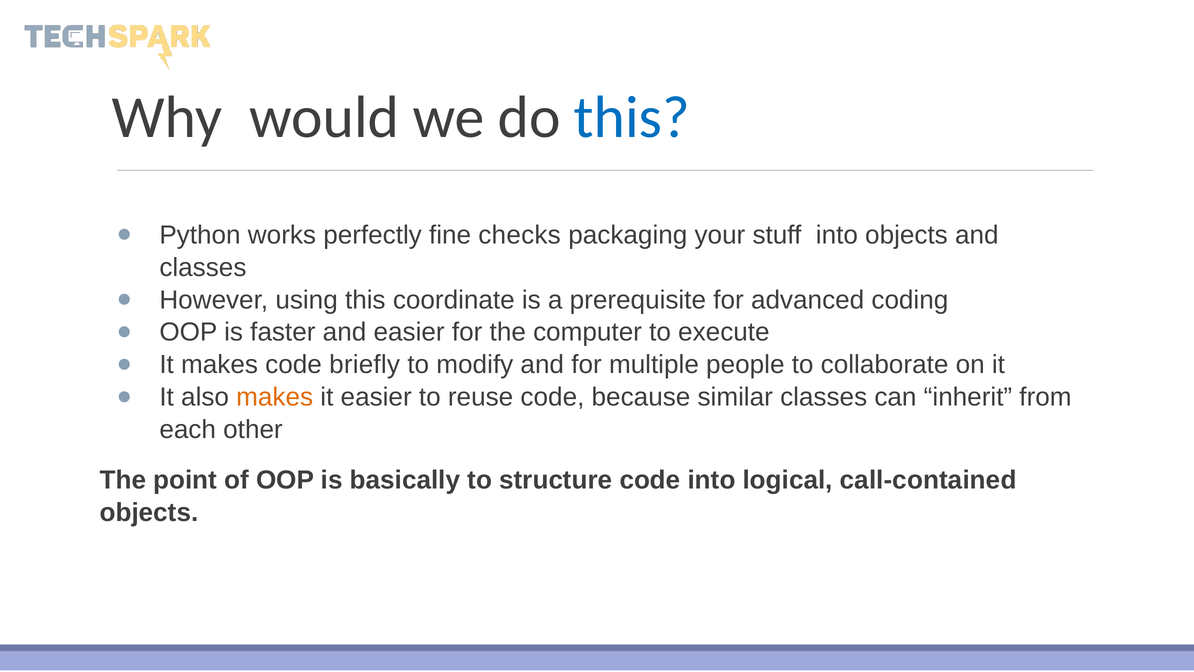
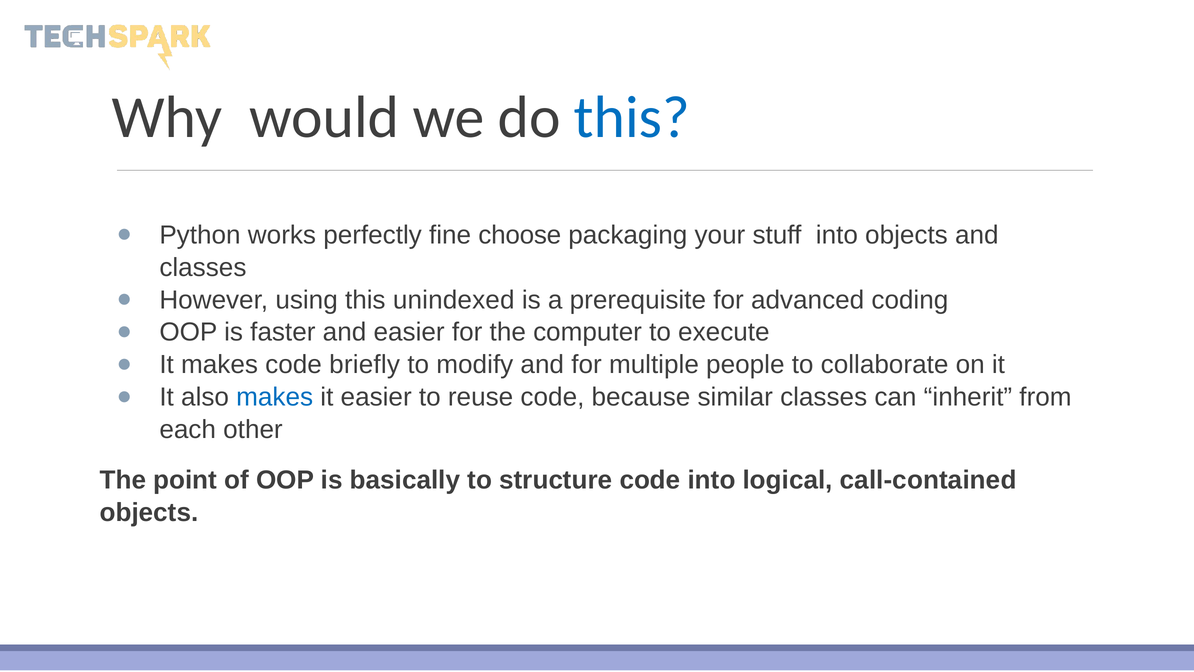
checks: checks -> choose (520, 235)
coordinate: coordinate -> unindexed (454, 300)
makes colour: orange -> blue (275, 397)
